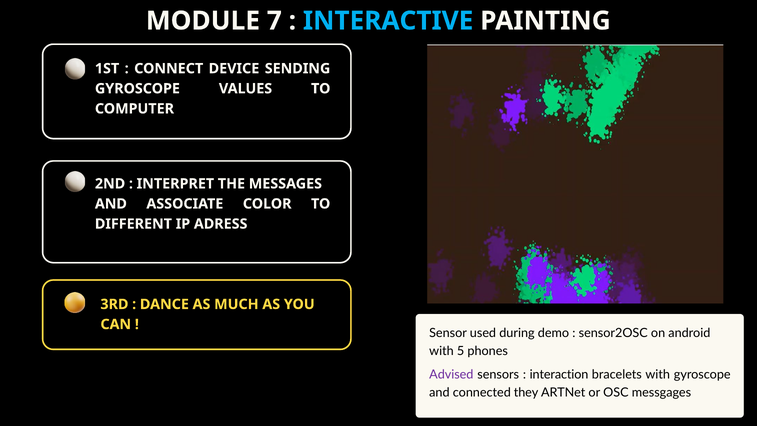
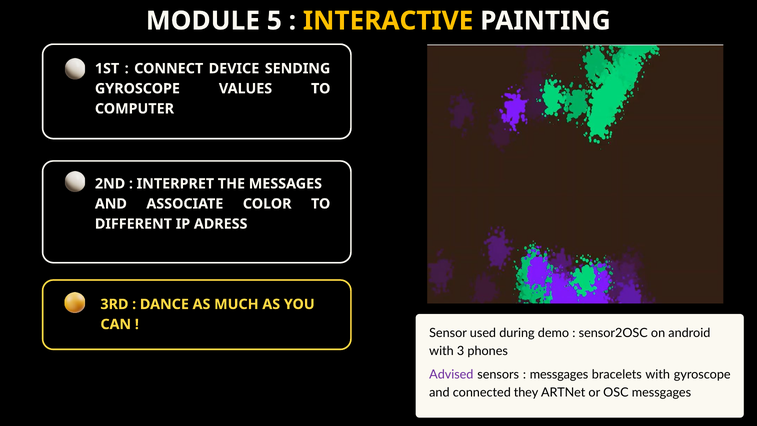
7: 7 -> 5 (274, 21)
INTERACTIVE colour: light blue -> yellow (388, 21)
5: 5 -> 3 (461, 351)
interaction: interaction -> messgages (559, 375)
